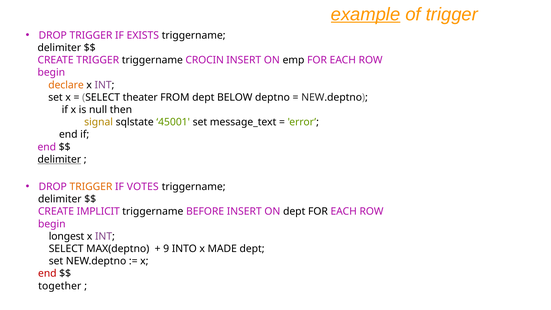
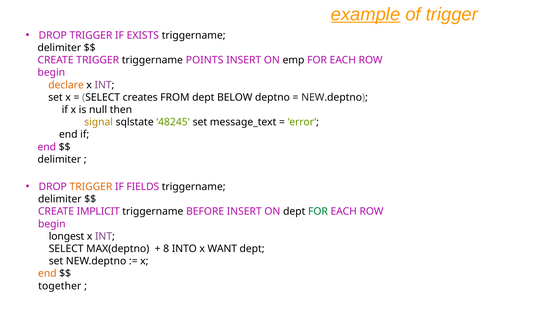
CROCIN: CROCIN -> POINTS (205, 60)
theater: theater -> creates (140, 97)
45001: 45001 -> 48245 (173, 122)
delimiter underline: present -> none (59, 159)
VOTES: VOTES -> FIELDS (143, 187)
FOR colour: black -> green (318, 211)
9: 9 -> 8 (166, 249)
MADE: MADE -> WANT (222, 249)
end colour: red -> orange (47, 273)
